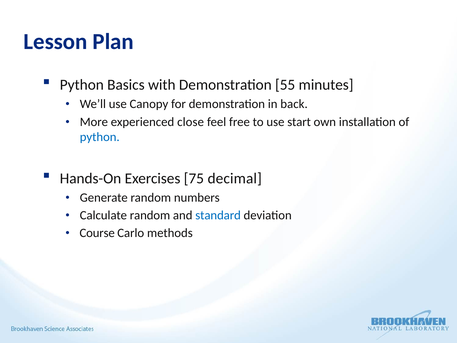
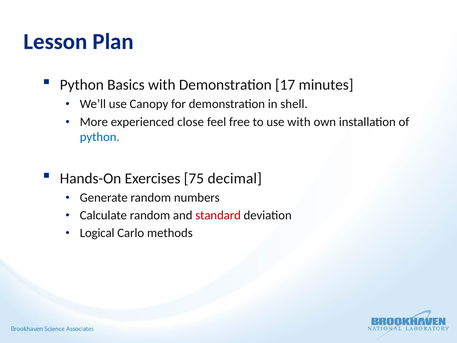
55: 55 -> 17 (285, 85)
back: back -> shell (294, 104)
use start: start -> with (299, 122)
standard colour: blue -> red (218, 215)
Course: Course -> Logical (97, 233)
